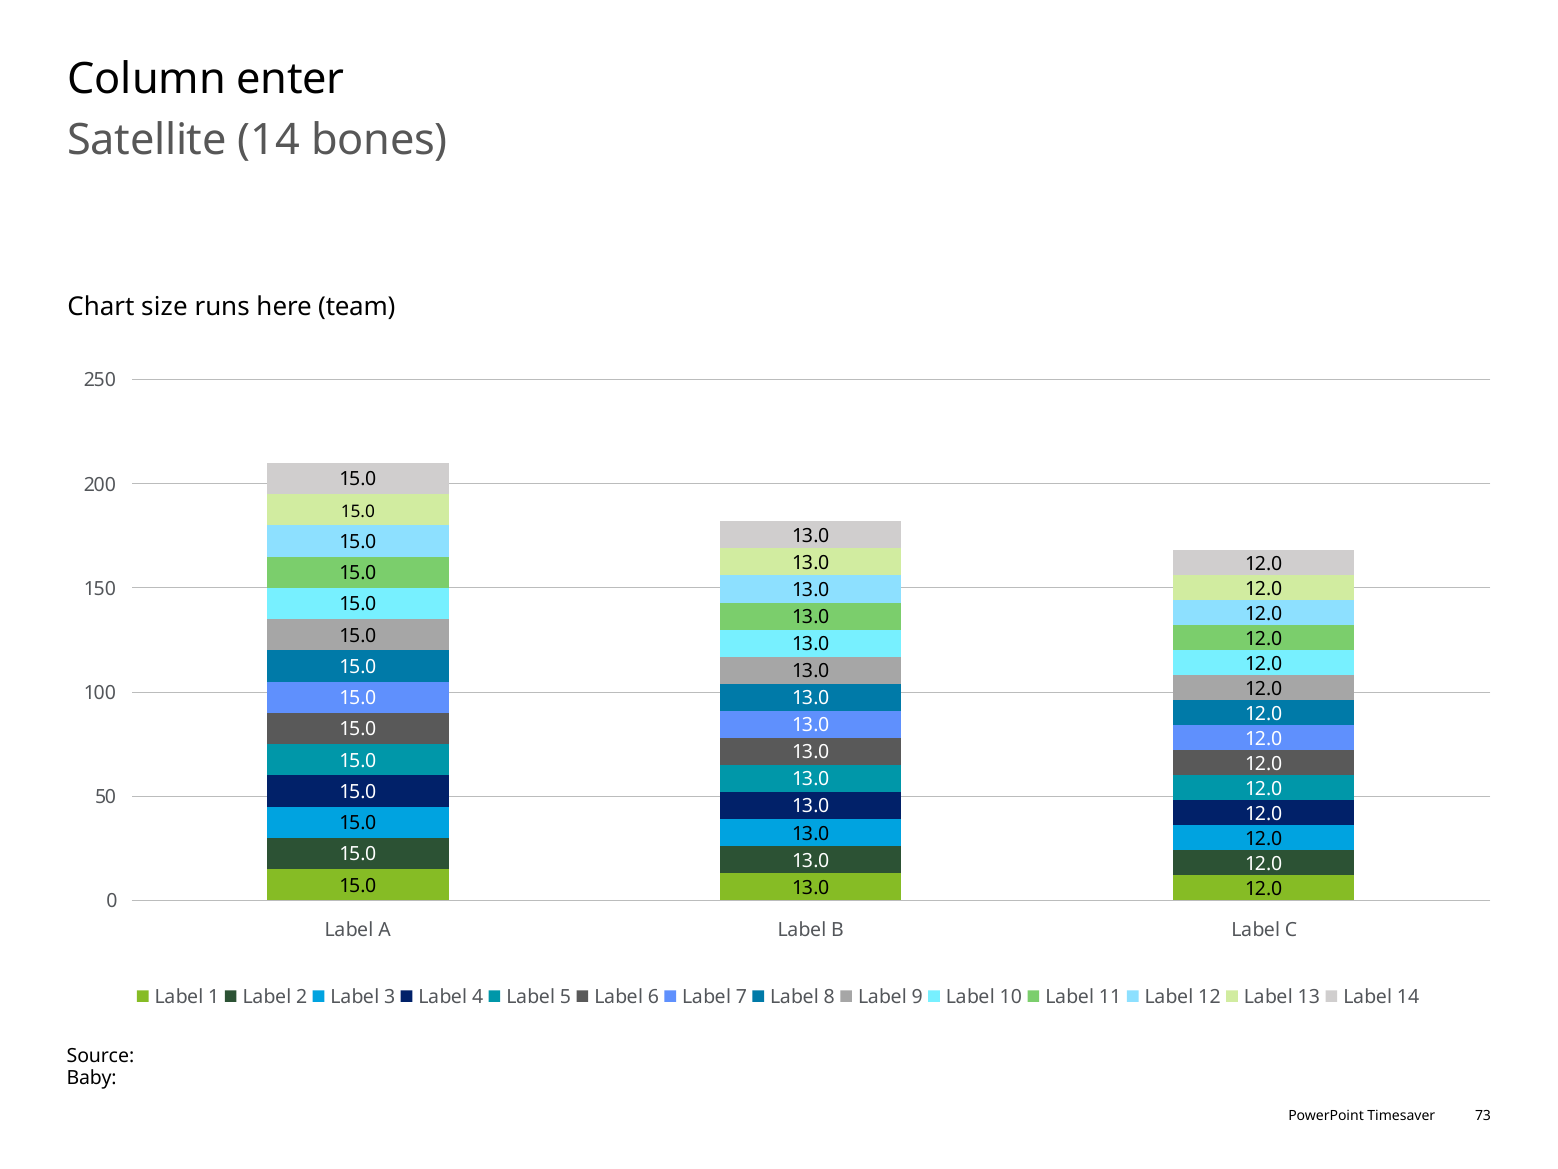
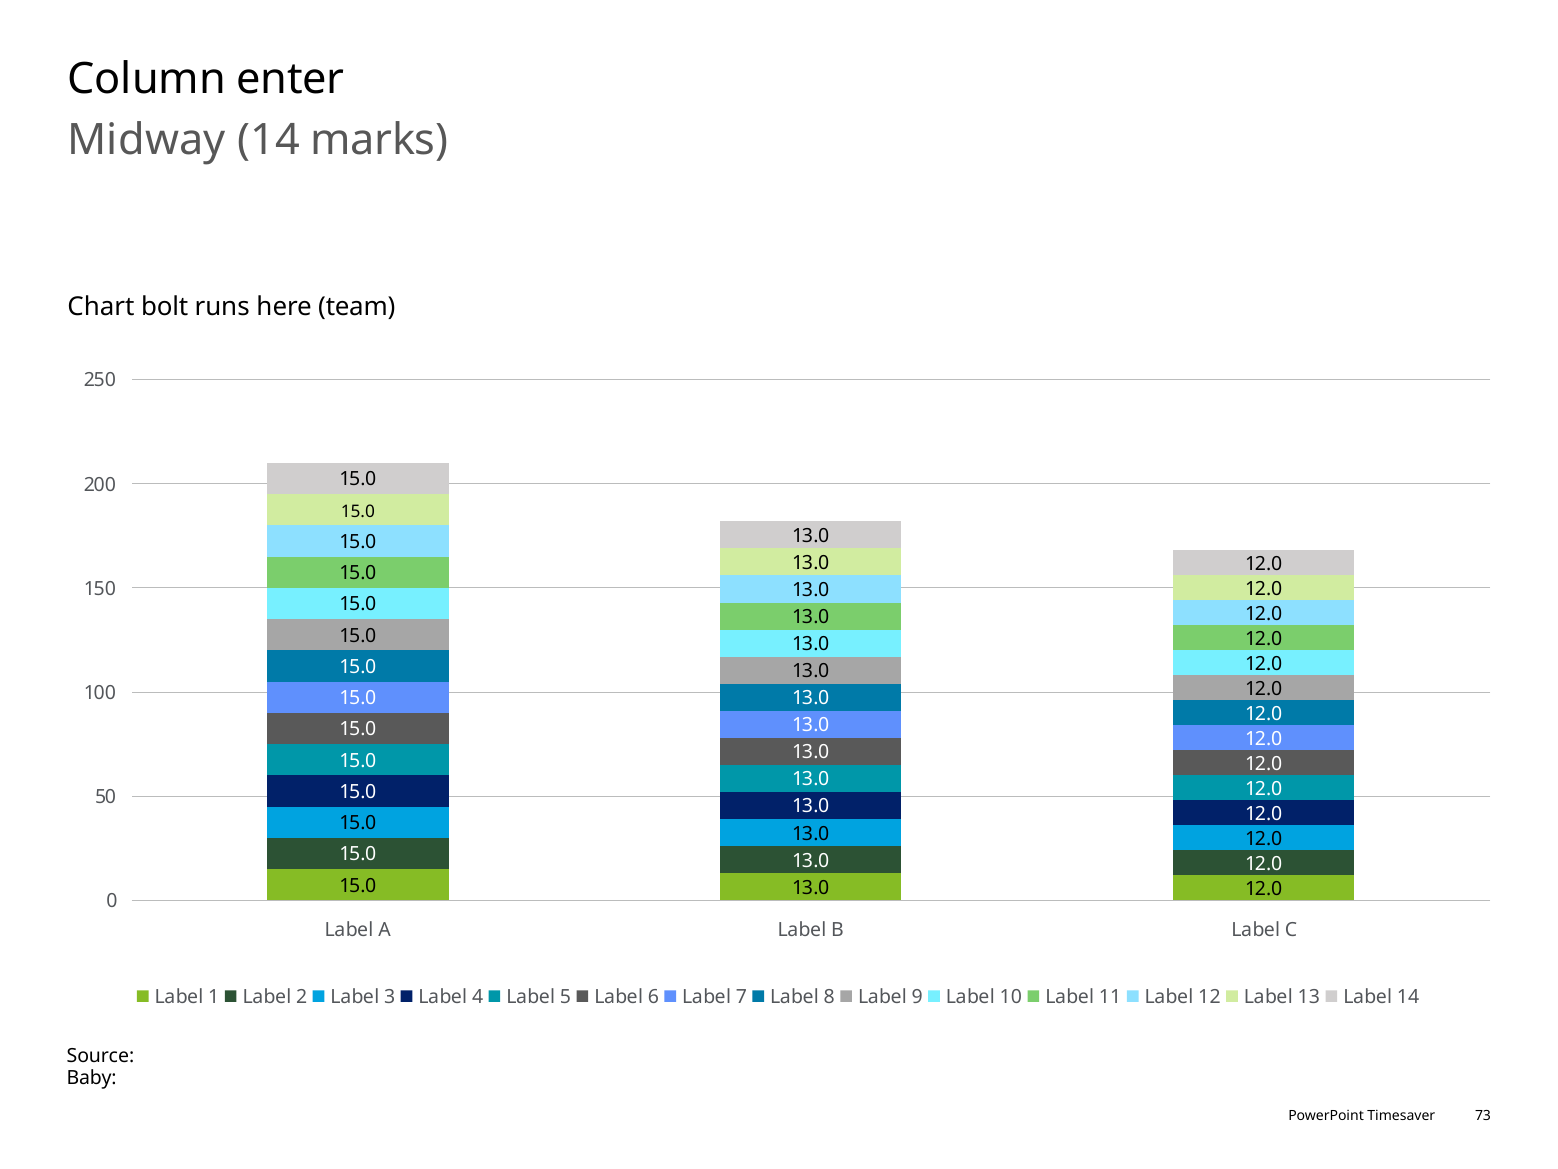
Satellite: Satellite -> Midway (147, 140)
bones: bones -> marks (380, 140)
size: size -> bolt (165, 307)
